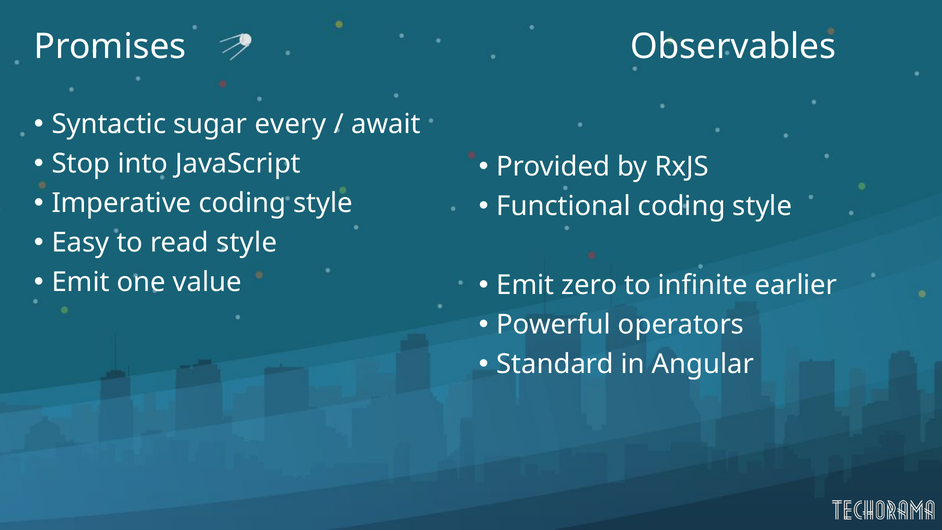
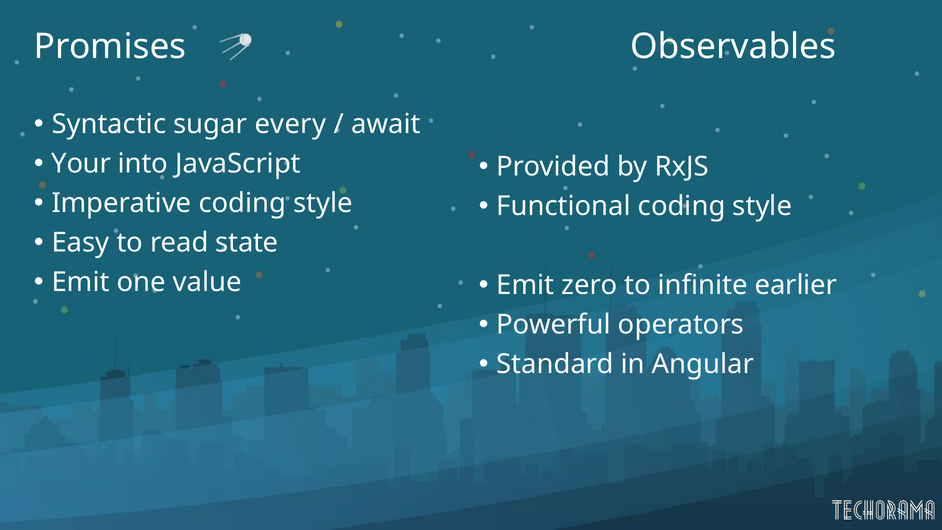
Stop: Stop -> Your (81, 164)
read style: style -> state (247, 243)
